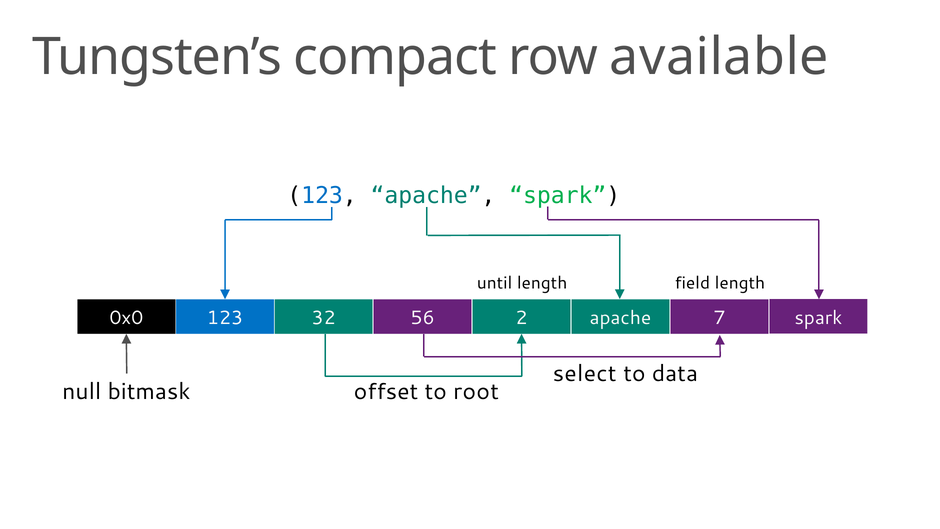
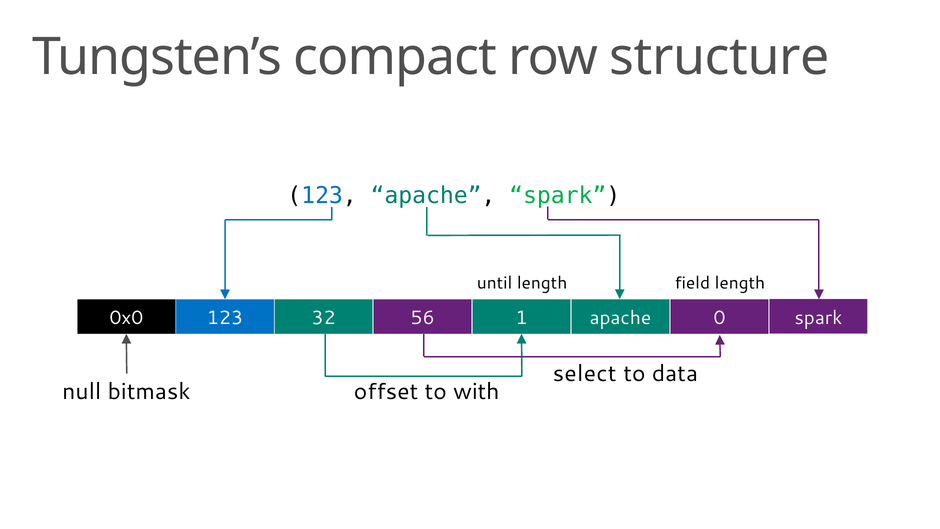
available: available -> structure (720, 57)
2: 2 -> 1 (522, 318)
7: 7 -> 0 (719, 318)
root: root -> with (476, 392)
